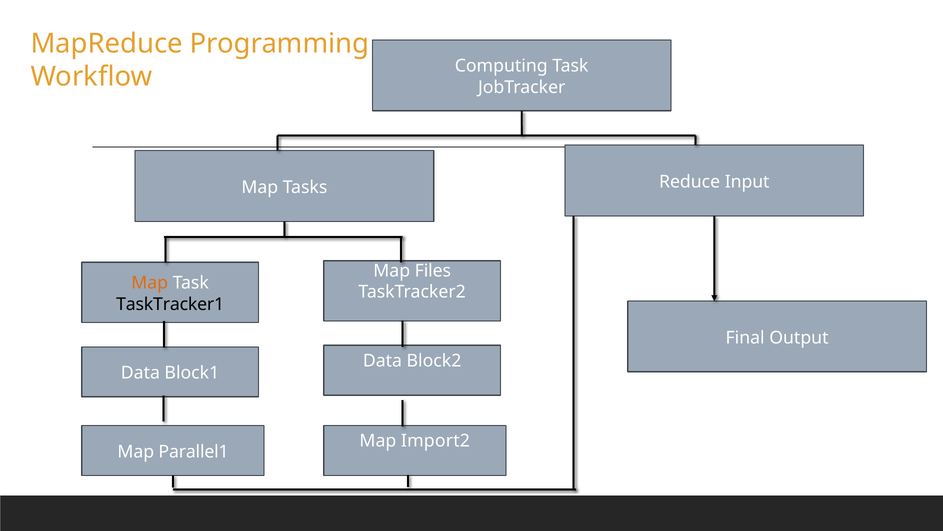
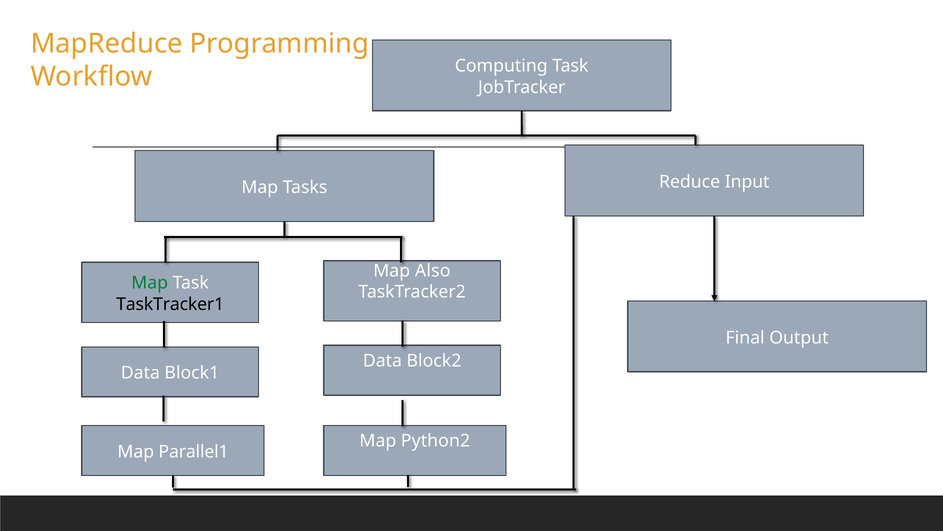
Files: Files -> Also (433, 271)
Map colour: orange -> green (150, 283)
Import2: Import2 -> Python2 (436, 441)
